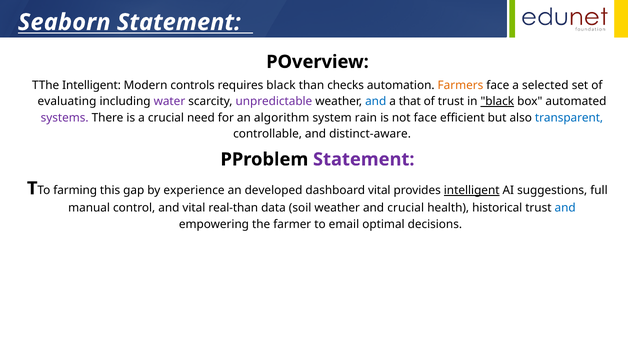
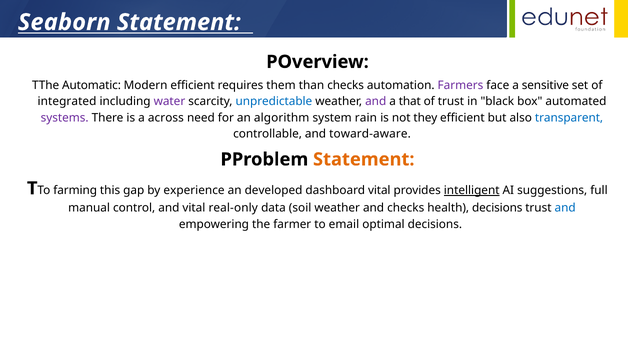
TThe Intelligent: Intelligent -> Automatic (92, 85)
Modern controls: controls -> efficient (193, 85)
requires black: black -> them (281, 85)
Farmers colour: orange -> purple (460, 85)
selected: selected -> sensitive (545, 85)
evaluating: evaluating -> integrated (67, 102)
unpredictable colour: purple -> blue (274, 102)
and colour: blue -> purple (376, 102)
black underline: present -> none (497, 102)
a crucial: crucial -> across (166, 118)
not face: face -> they (425, 118)
distinct-aware: distinct-aware -> toward-aware (370, 134)
Statement colour: purple -> orange (364, 159)
real-than: real-than -> real-only (233, 208)
and crucial: crucial -> checks (406, 208)
health historical: historical -> decisions (497, 208)
